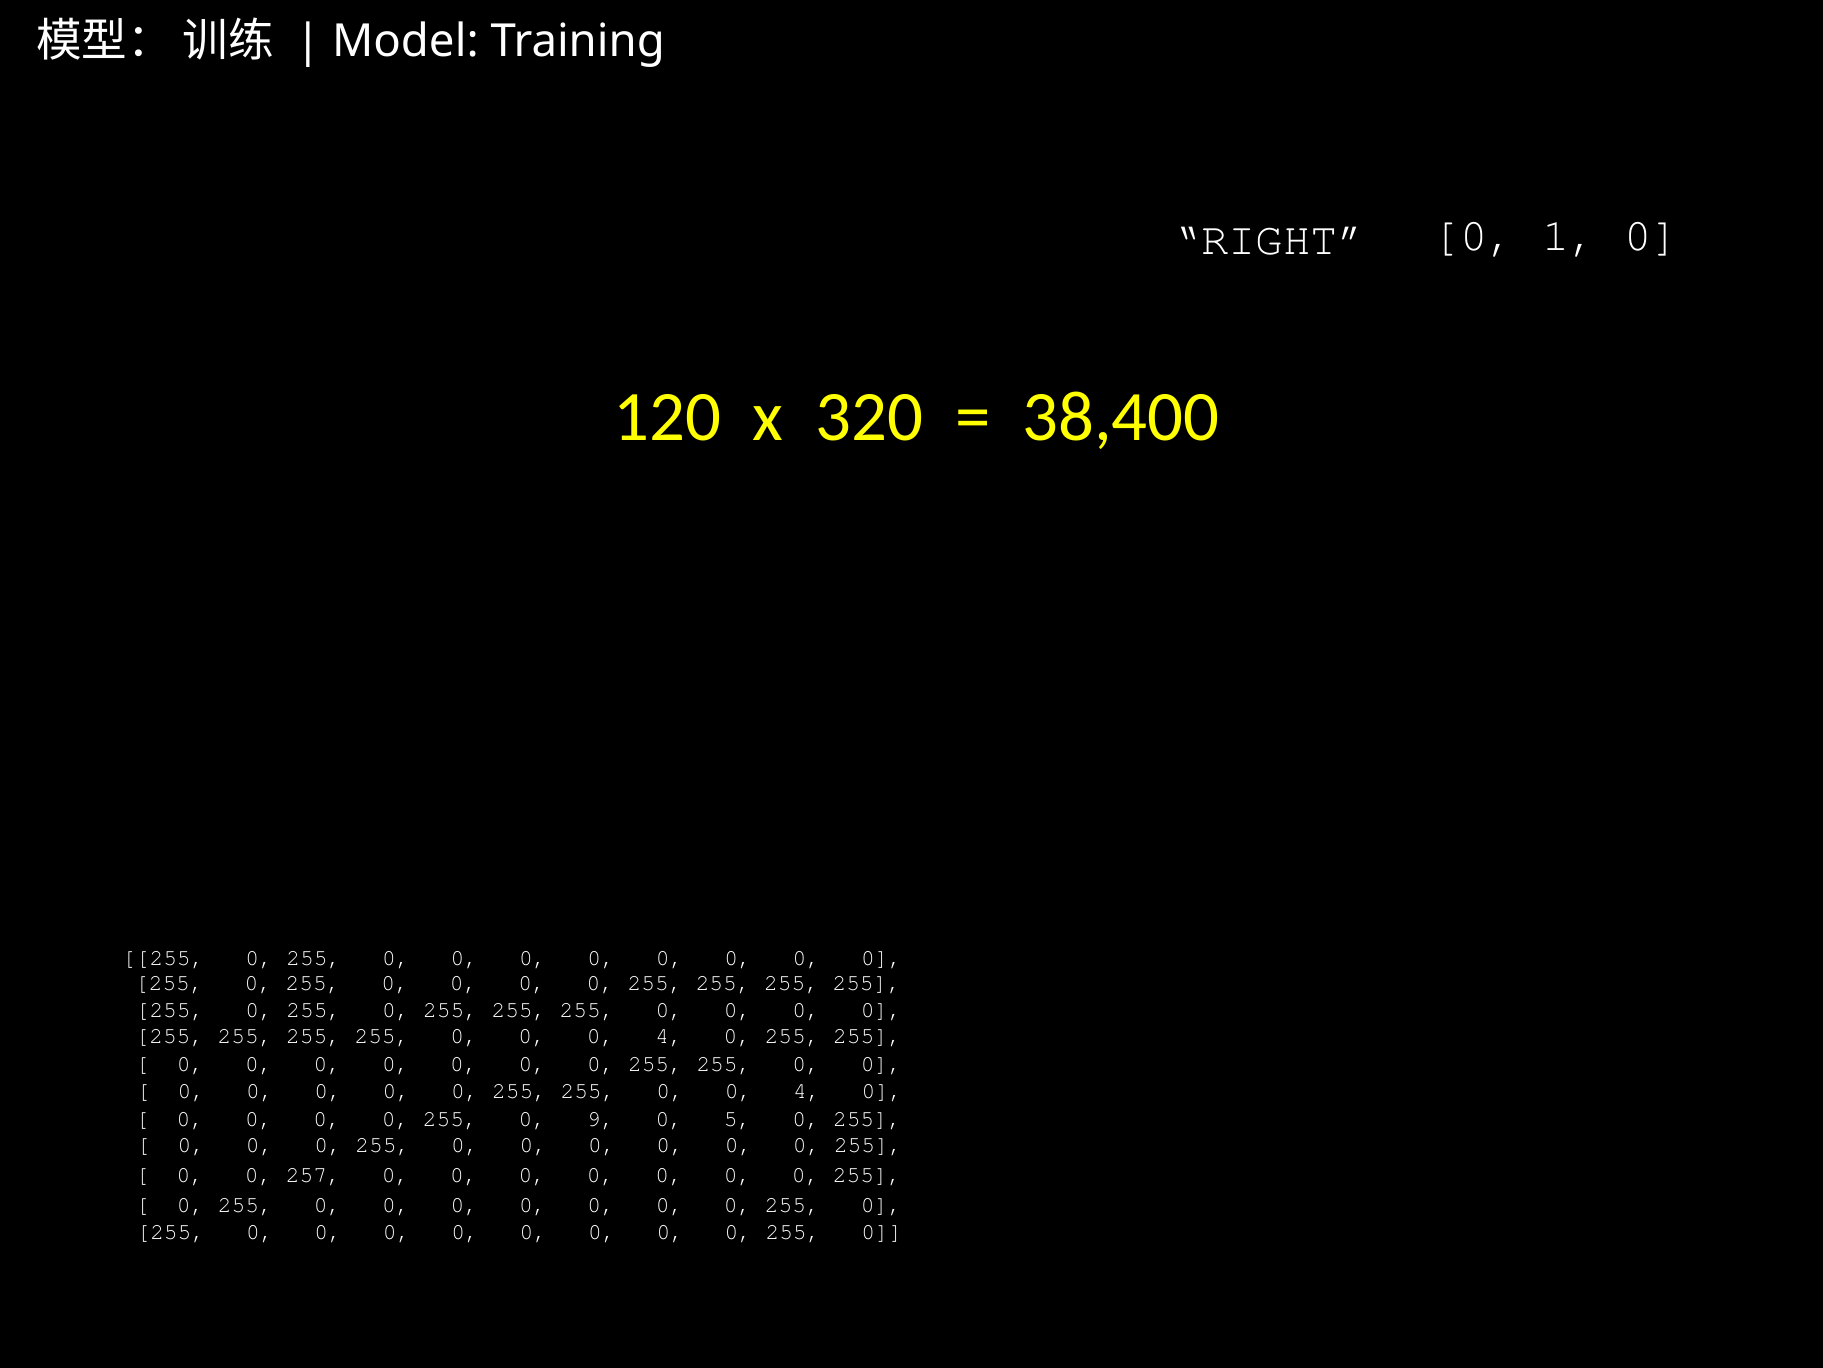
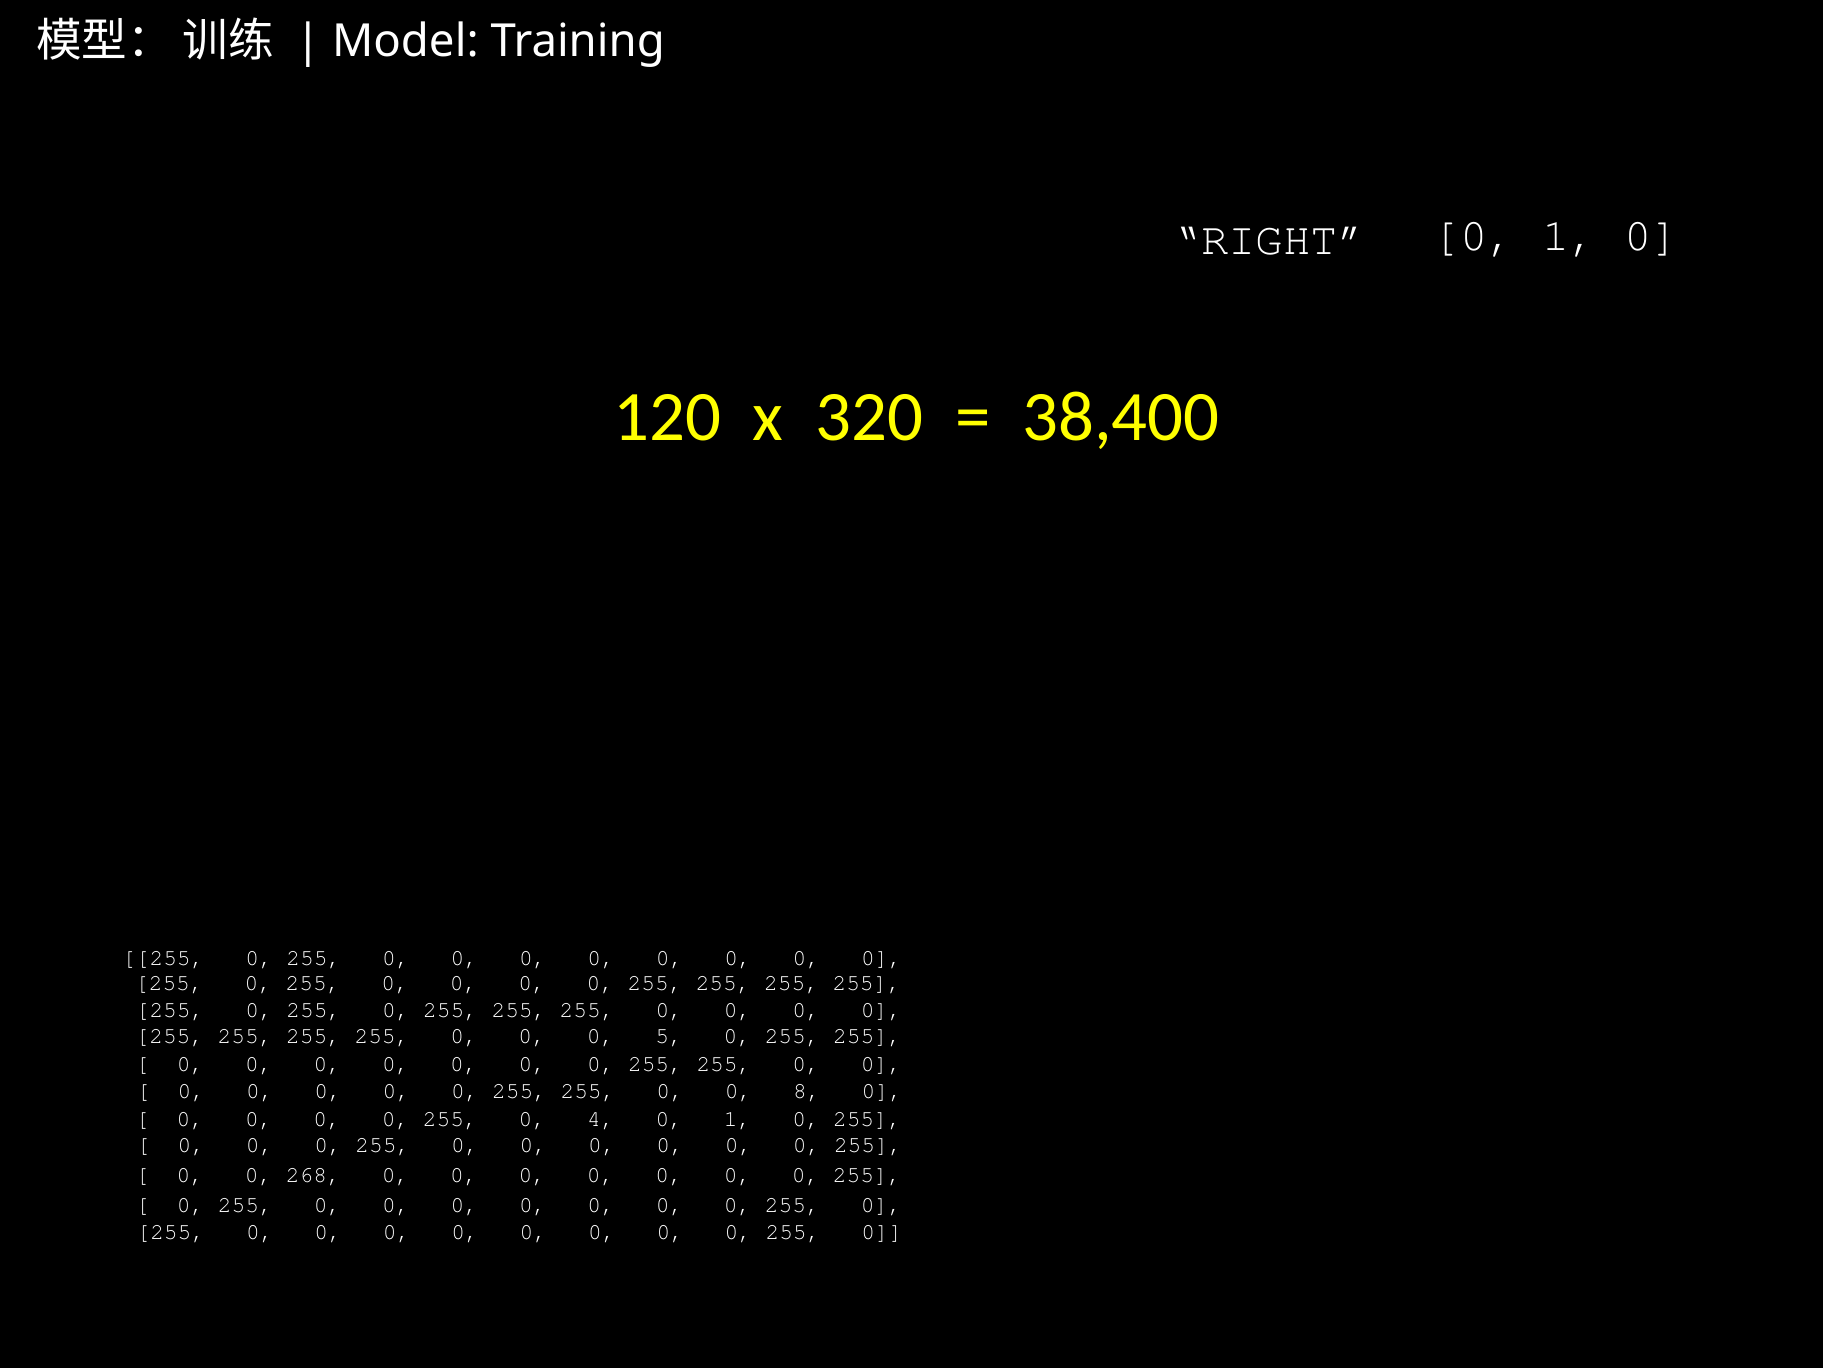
0 0 0 4: 4 -> 5 (669, 1036)
255 0 0 4: 4 -> 8 (807, 1090)
9: 9 -> 4 (601, 1119)
5: 5 -> 1 (738, 1119)
257: 257 -> 268 (313, 1175)
